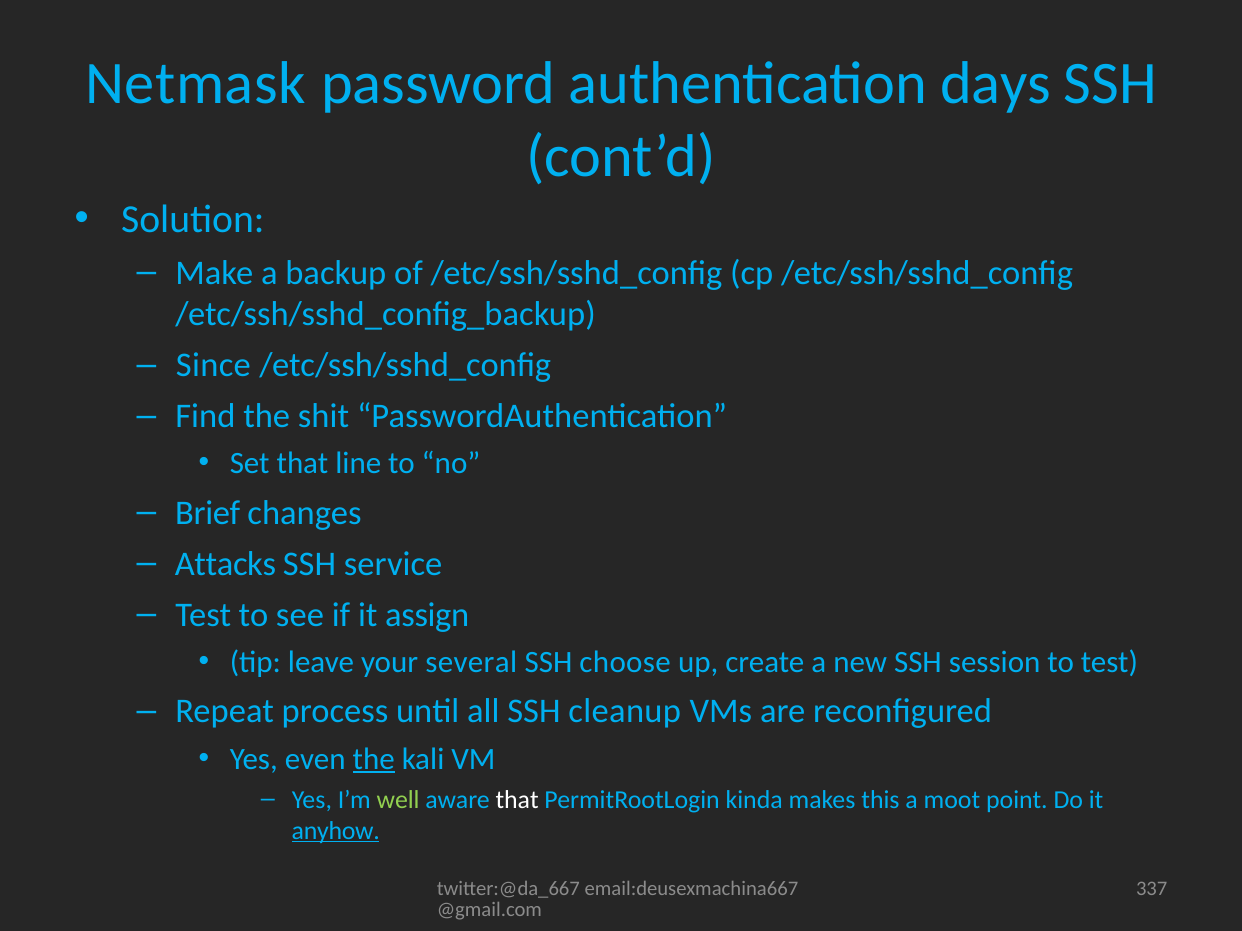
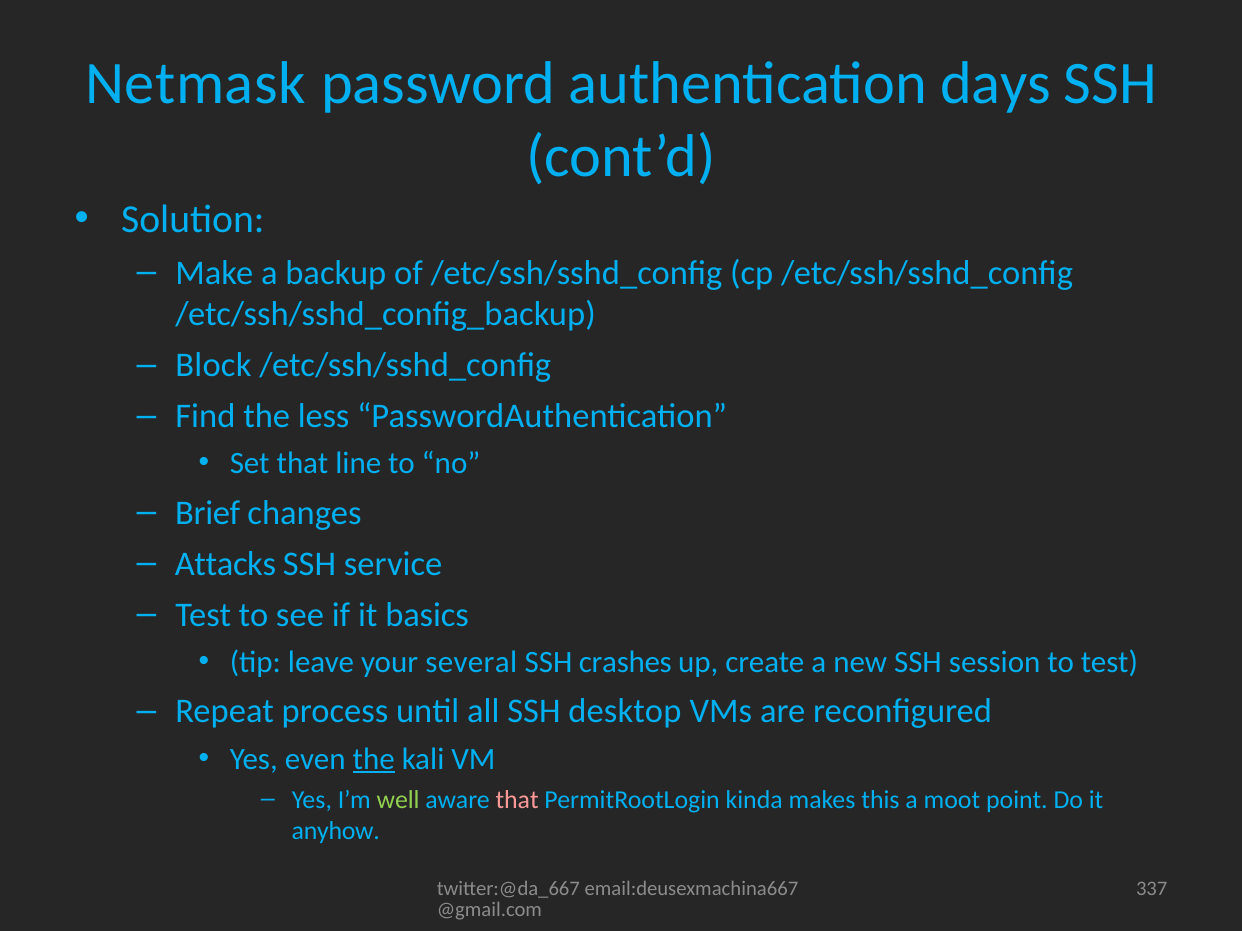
Since: Since -> Block (213, 365)
shit: shit -> less (324, 417)
assign: assign -> basics (427, 615)
choose: choose -> crashes (625, 663)
cleanup: cleanup -> desktop (625, 712)
that colour: white -> pink (517, 800)
anyhow underline: present -> none (336, 831)
